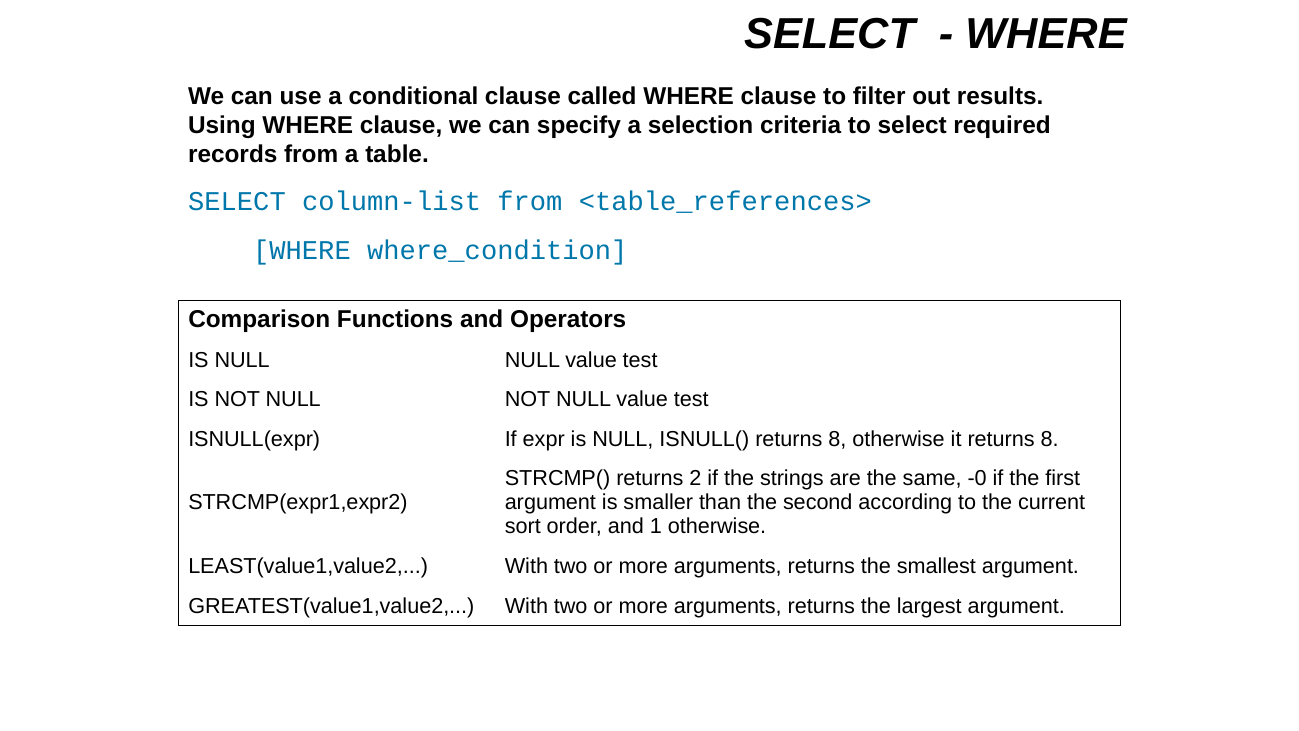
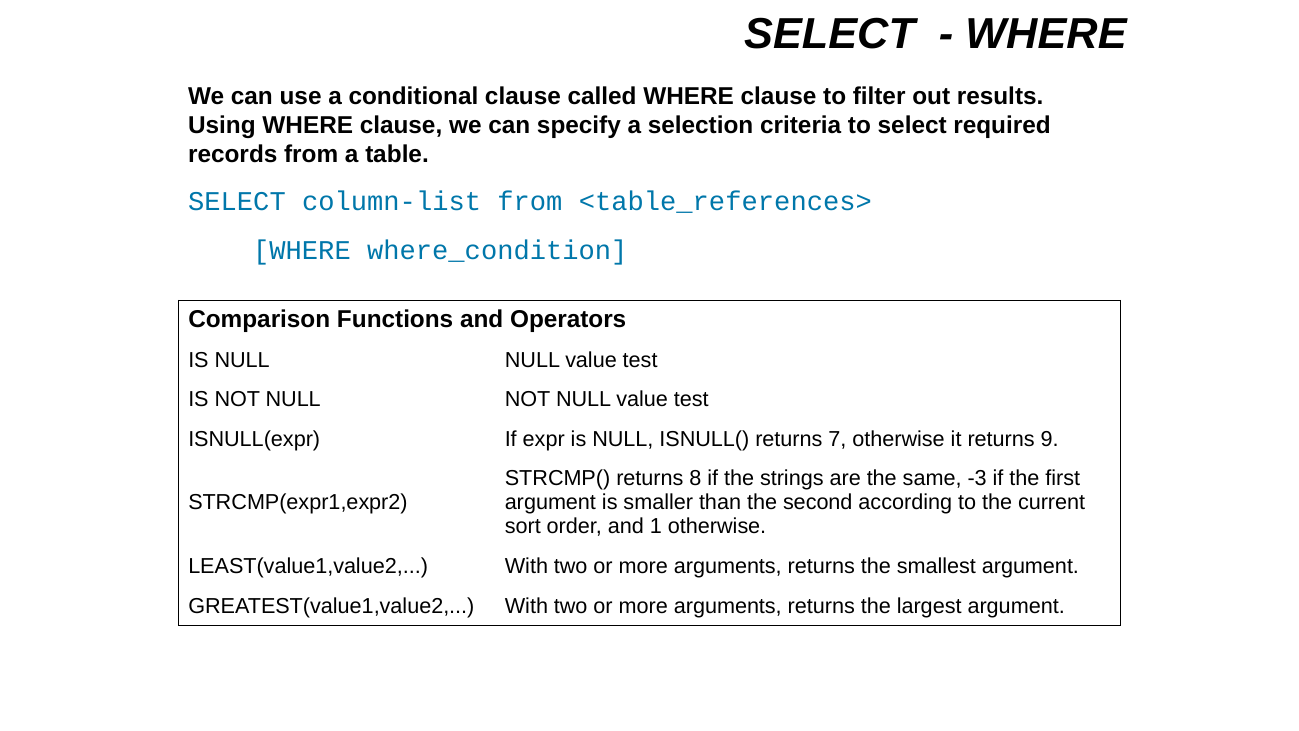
ISNULL( returns 8: 8 -> 7 (837, 439)
it returns 8: 8 -> 9 (1050, 439)
2: 2 -> 8 (695, 479)
-0: -0 -> -3 (977, 479)
